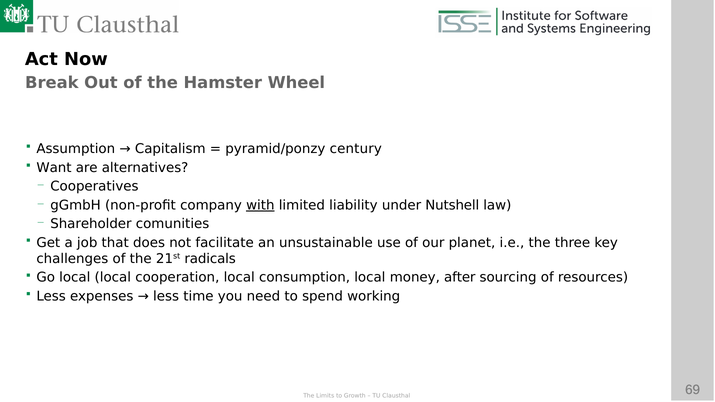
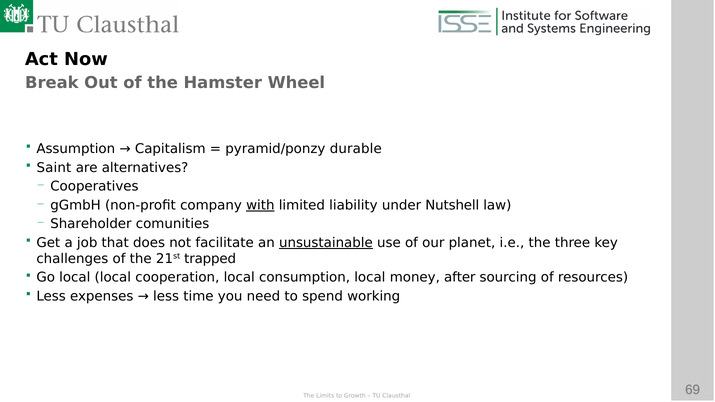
century: century -> durable (356, 149)
Want: Want -> Saint (54, 168)
unsustainable underline: none -> present (326, 243)
radicals: radicals -> trapped (210, 259)
